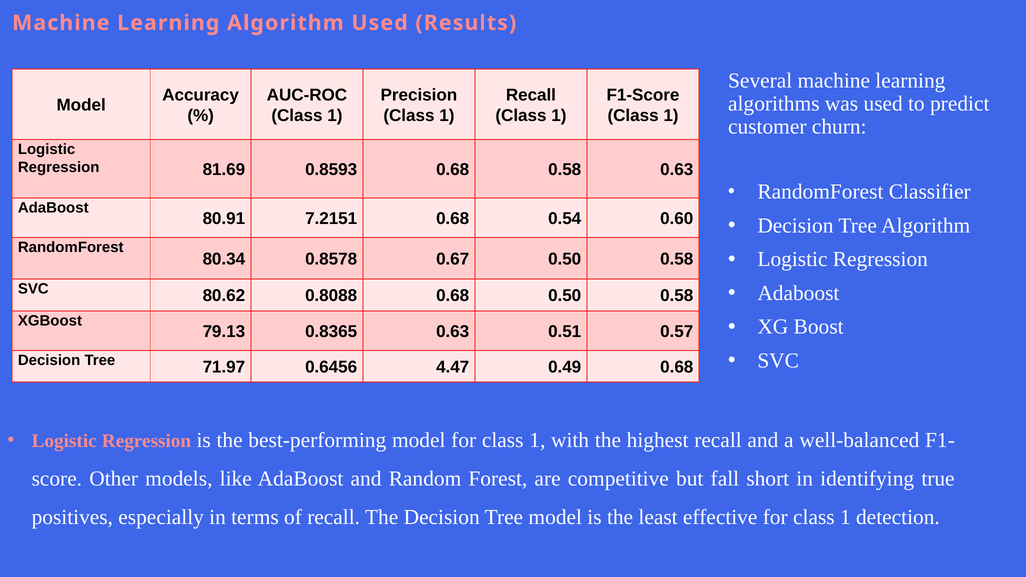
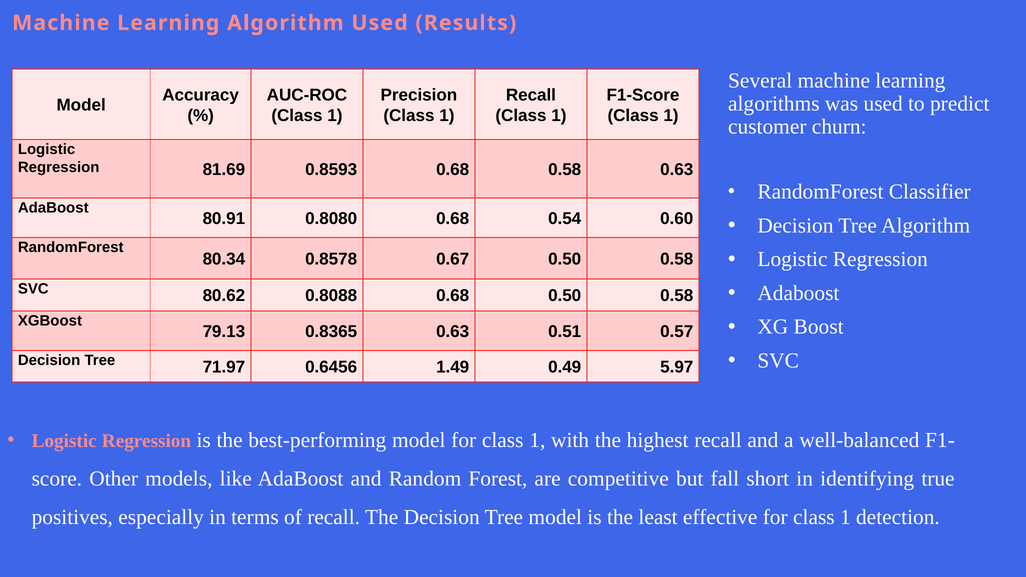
7.2151: 7.2151 -> 0.8080 (331, 219)
4.47: 4.47 -> 1.49 (453, 367)
0.49 0.68: 0.68 -> 5.97 (677, 367)
